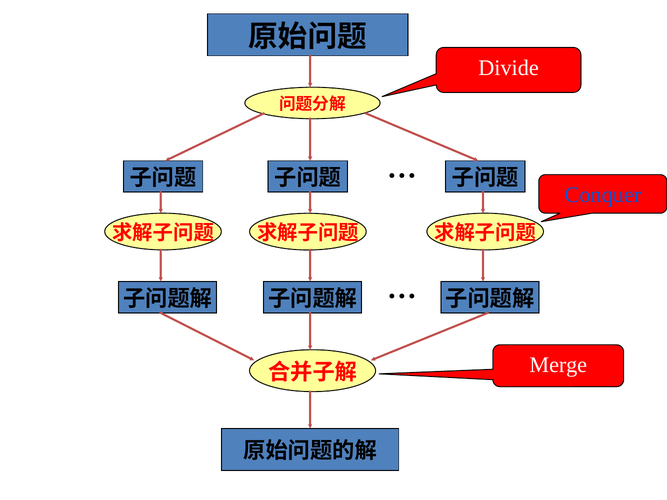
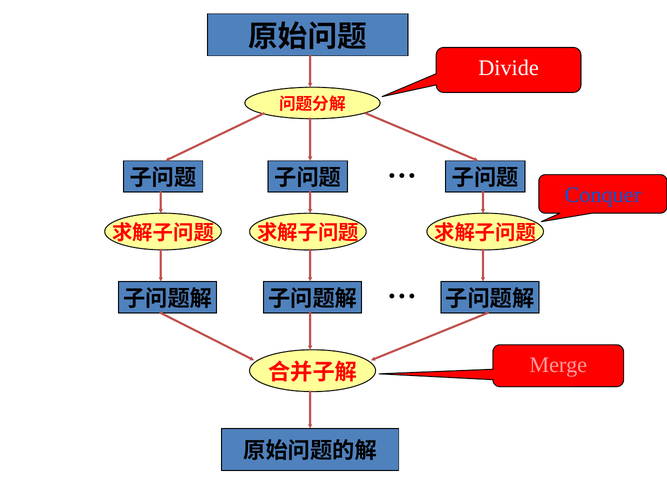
Merge colour: white -> pink (558, 365)
